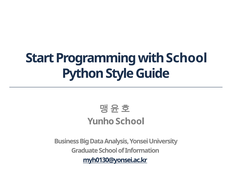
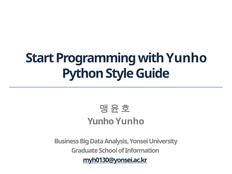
with School: School -> Yunho (187, 58)
Yunho School: School -> Yunho (130, 121)
